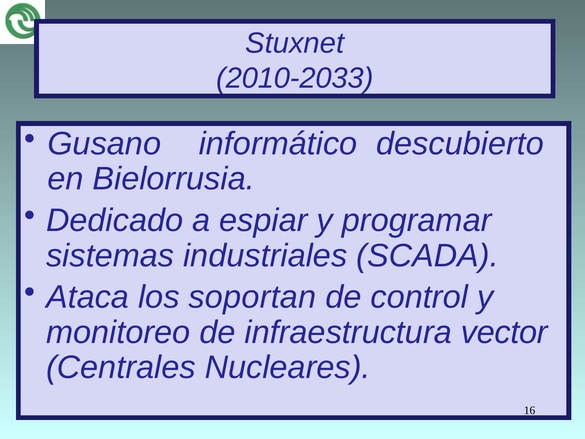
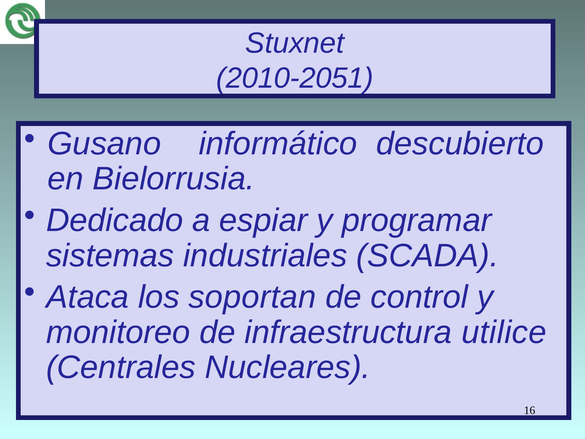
2010-2033: 2010-2033 -> 2010-2051 (295, 78)
vector: vector -> utilice (504, 332)
